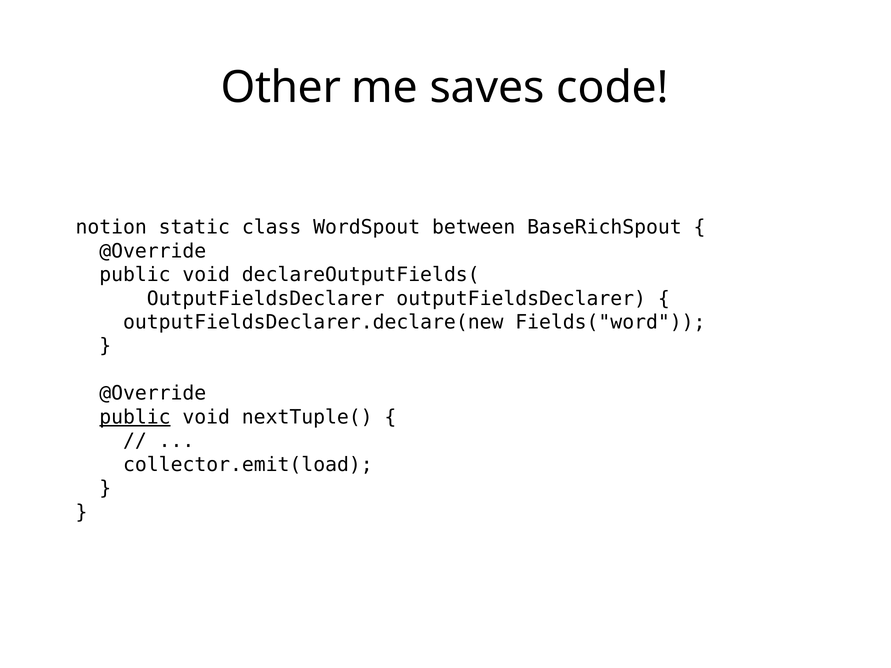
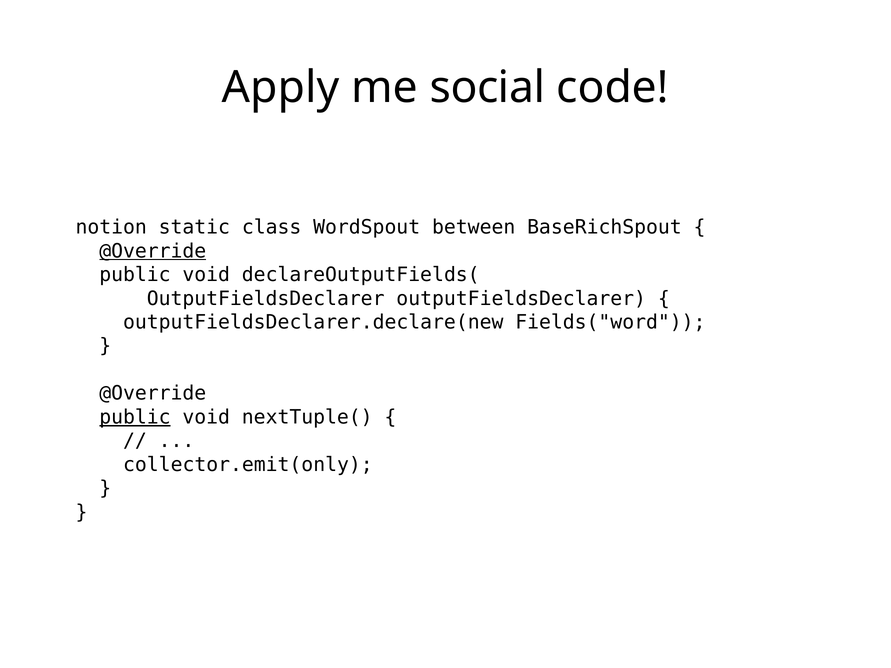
Other: Other -> Apply (281, 88)
saves: saves -> social (487, 88)
@Override underline: none -> present (153, 251)
collector.emit(load: collector.emit(load -> collector.emit(only (248, 465)
